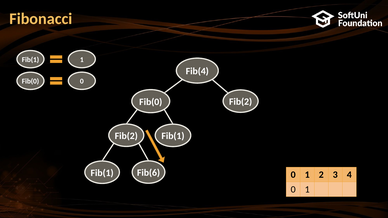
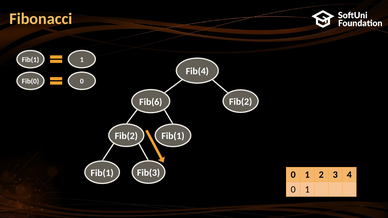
Fib(0: Fib(0 -> Fib(6 (151, 102)
Fib(6: Fib(6 -> Fib(3 (149, 173)
